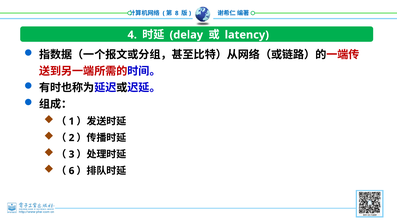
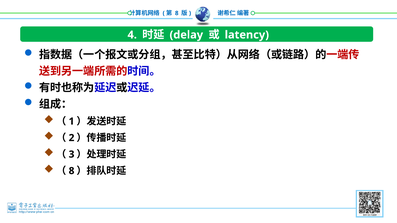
6: 6 -> 8 (72, 171)
